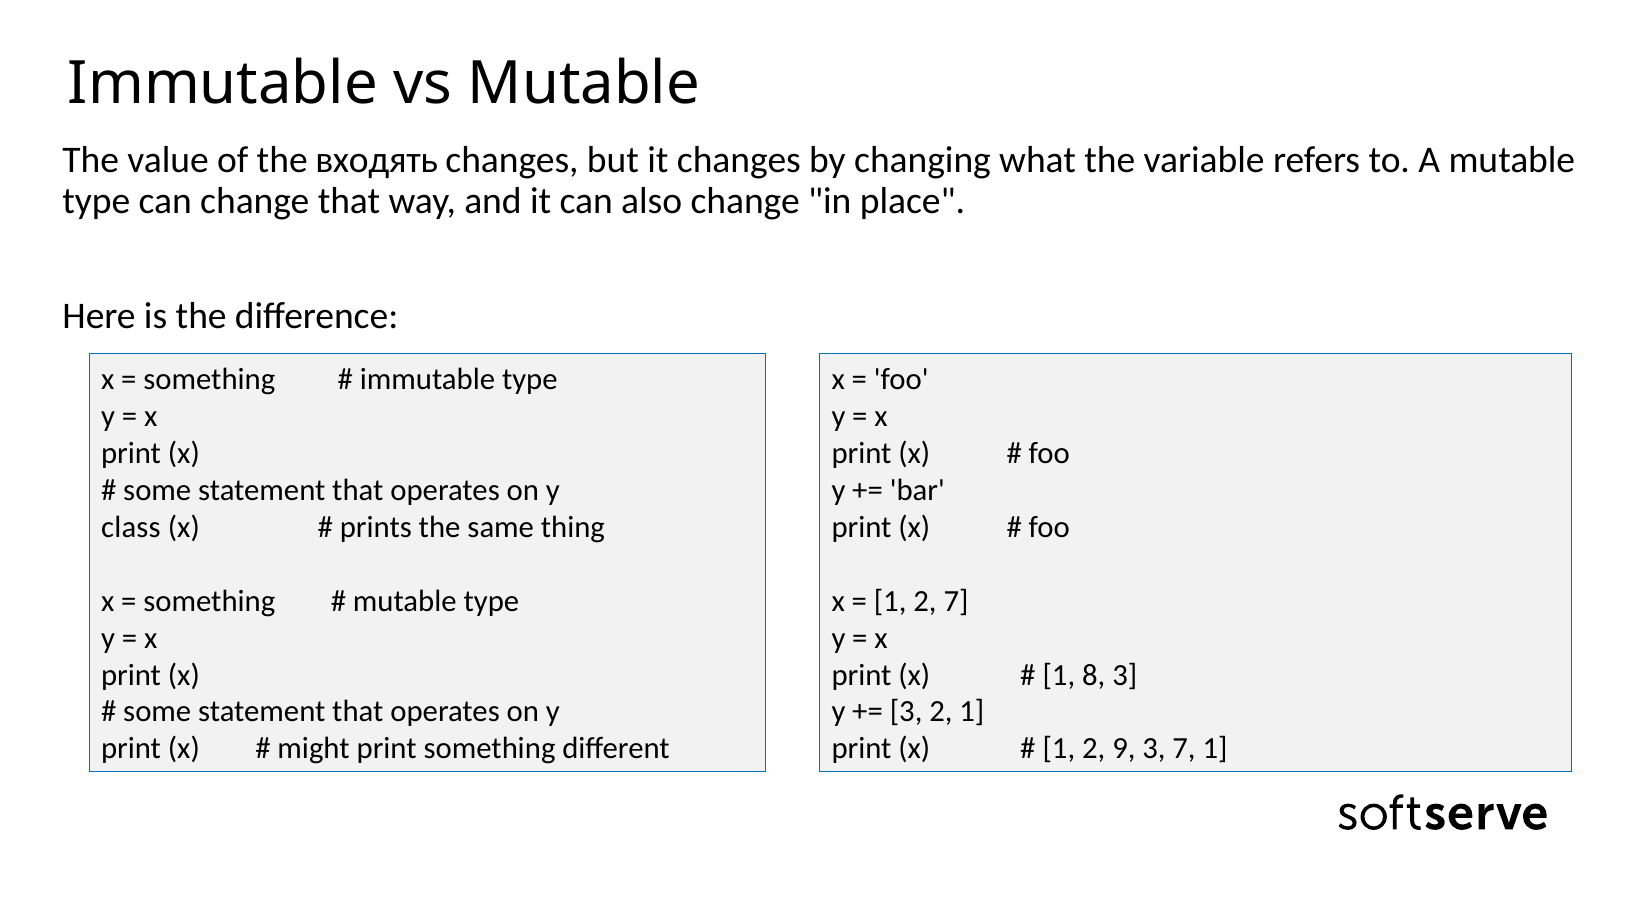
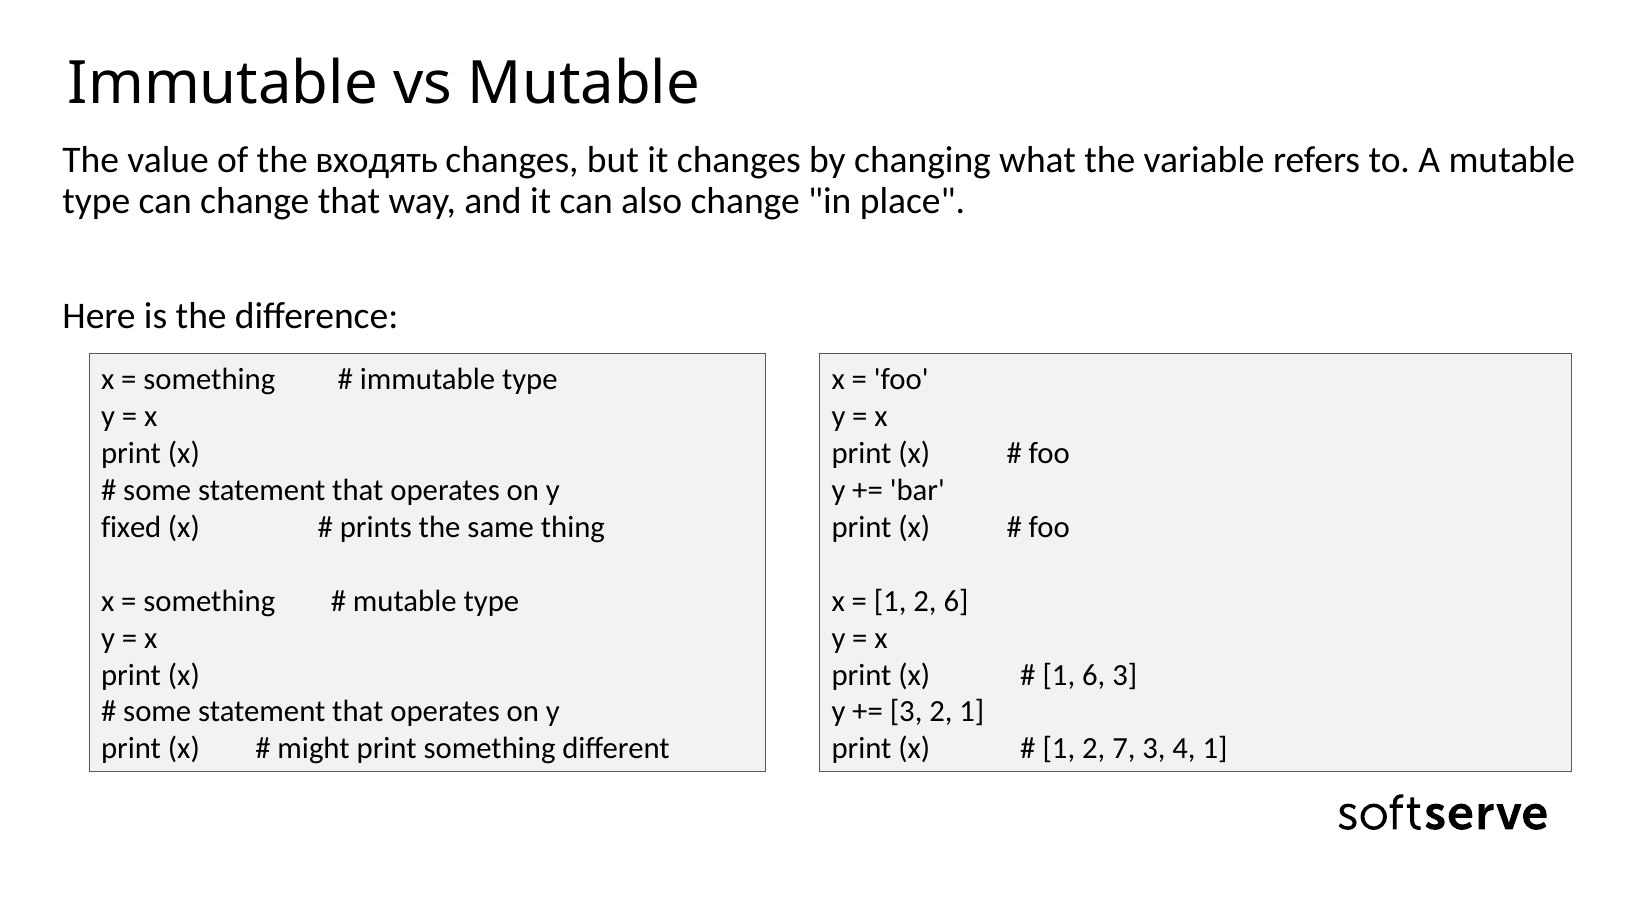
class: class -> fixed (131, 527)
2 7: 7 -> 6 (956, 601)
1 8: 8 -> 6 (1094, 675)
9: 9 -> 7 (1124, 749)
3 7: 7 -> 4 (1184, 749)
